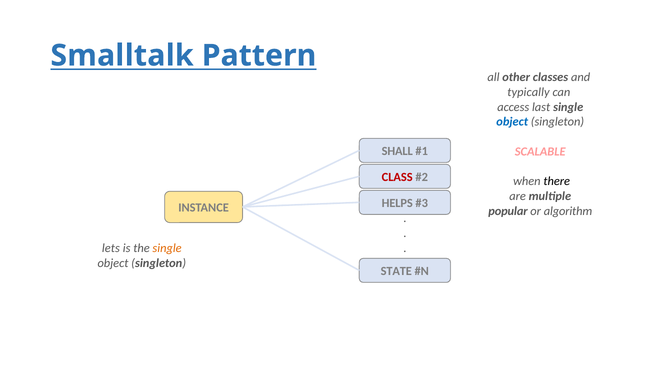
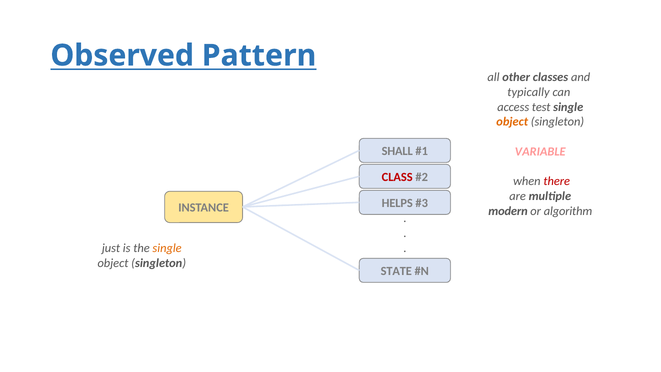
Smalltalk: Smalltalk -> Observed (122, 56)
last: last -> test (541, 107)
object colour: blue -> orange (512, 122)
SCALABLE: SCALABLE -> VARIABLE (540, 152)
there colour: black -> red (557, 181)
popular: popular -> modern (508, 211)
lets: lets -> just (111, 248)
